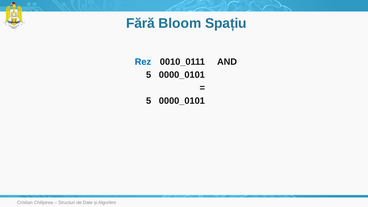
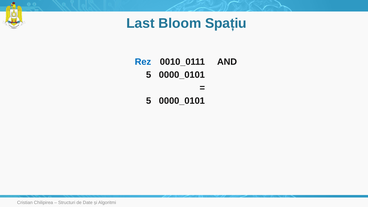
Fără: Fără -> Last (140, 23)
